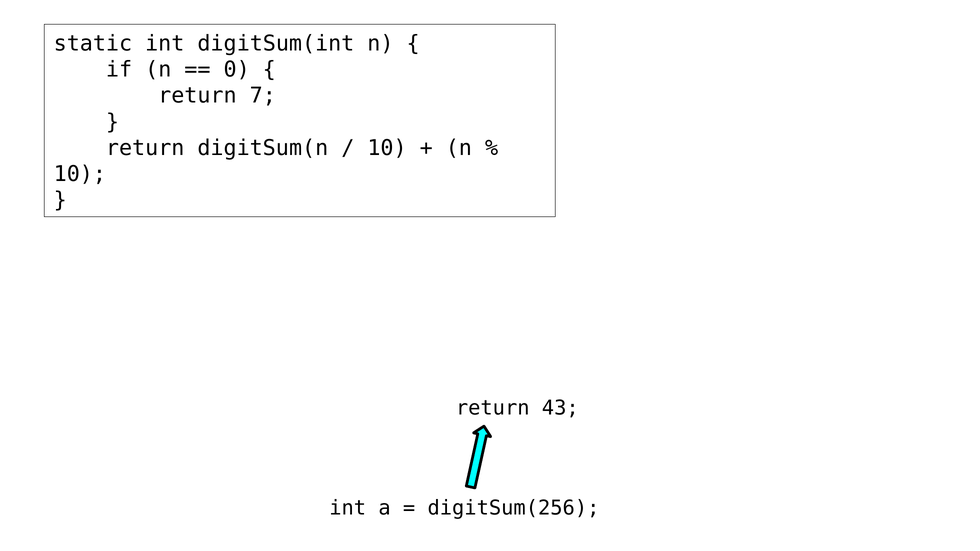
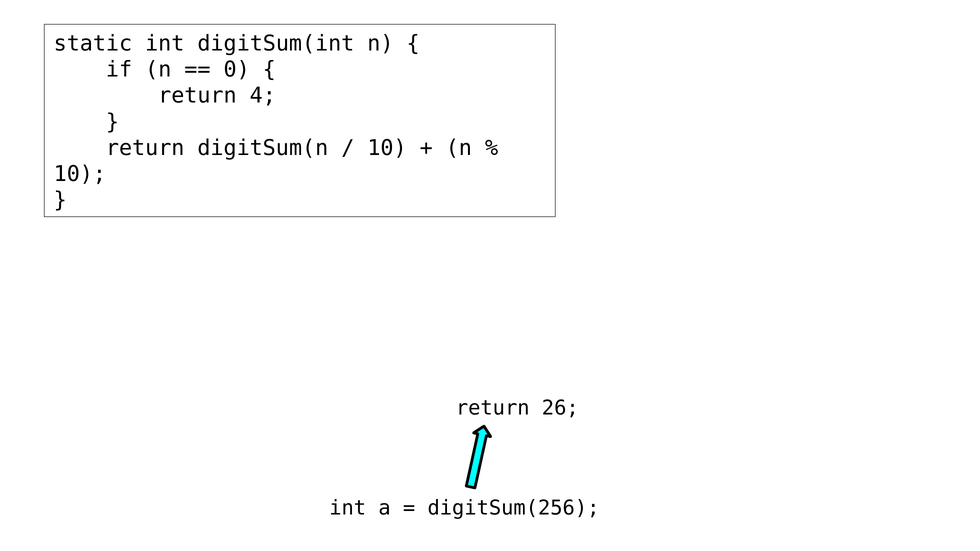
7: 7 -> 4 (263, 96)
43: 43 -> 26 (560, 408)
